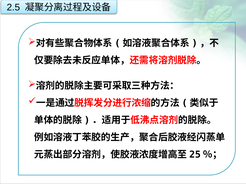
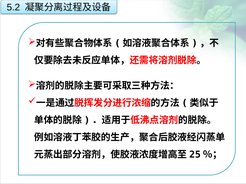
2.5: 2.5 -> 5.2 (13, 7)
